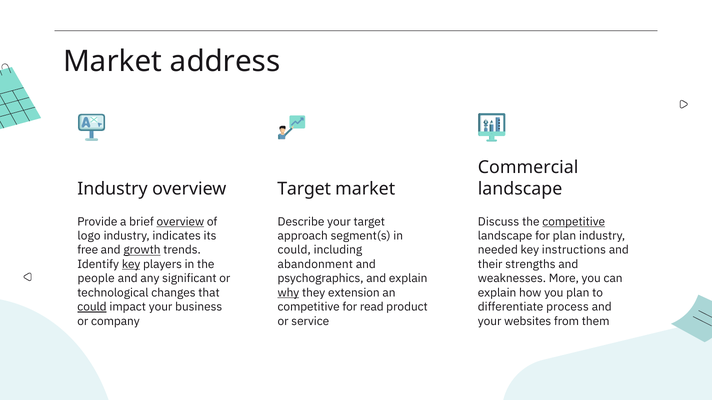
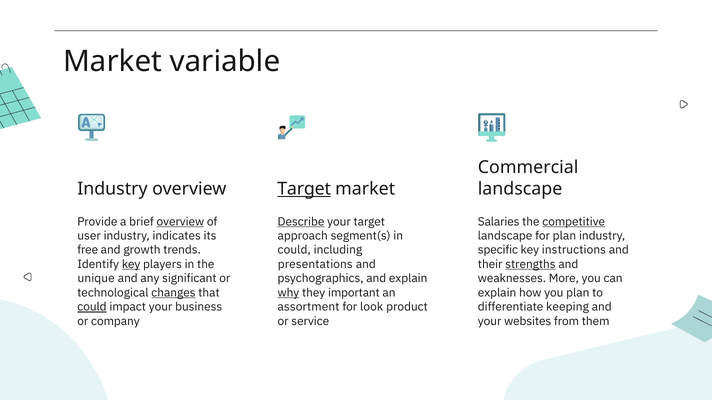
address: address -> variable (225, 62)
Target underline: none -> present (304, 189)
Describe underline: none -> present (301, 222)
Discuss: Discuss -> Salaries (499, 222)
logo: logo -> user (89, 236)
growth underline: present -> none (142, 250)
needed: needed -> specific (498, 250)
abandonment: abandonment -> presentations (315, 265)
strengths underline: none -> present (530, 265)
people: people -> unique (96, 279)
changes underline: none -> present (173, 293)
extension: extension -> important (354, 293)
competitive: competitive -> assortment (309, 307)
read: read -> look (372, 307)
process: process -> keeping (567, 307)
